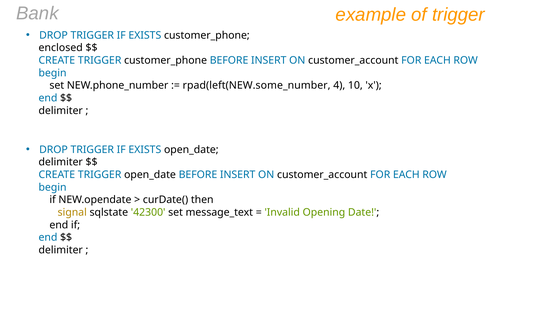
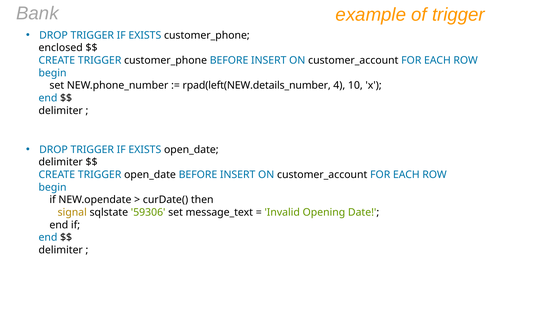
rpad(left(NEW.some_number: rpad(left(NEW.some_number -> rpad(left(NEW.details_number (257, 86)
42300: 42300 -> 59306 (148, 213)
